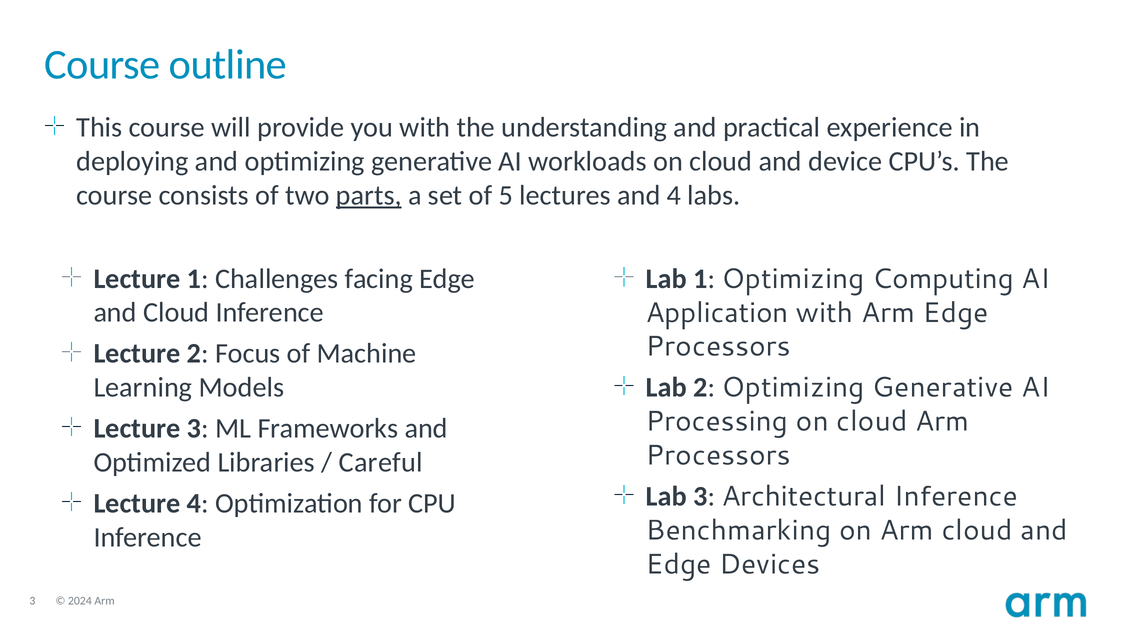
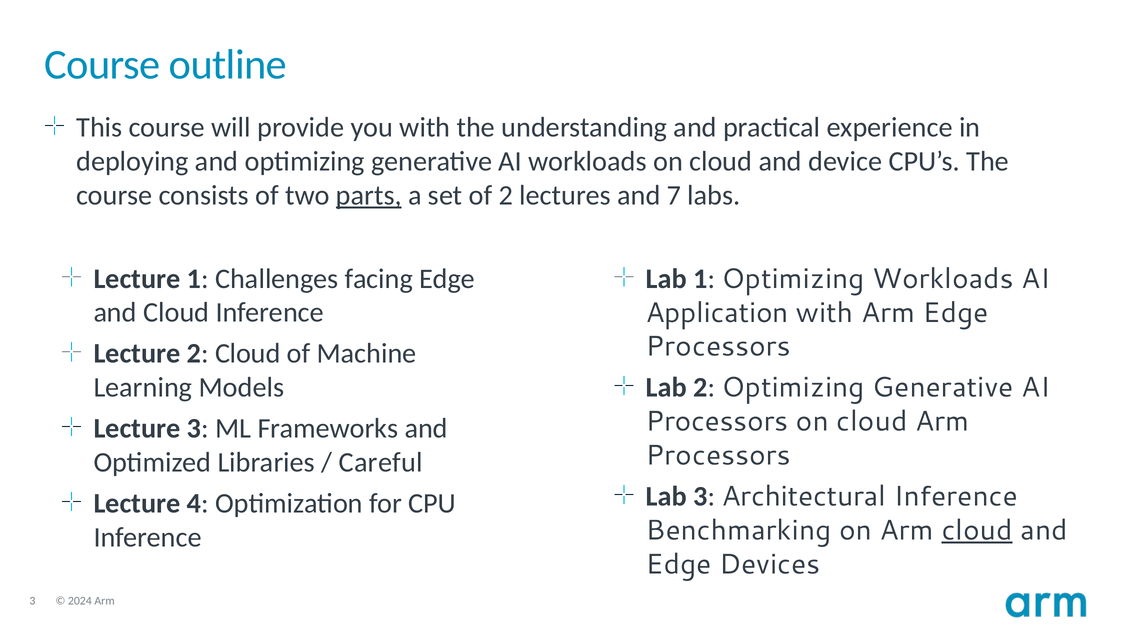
of 5: 5 -> 2 (506, 195)
and 4: 4 -> 7 (674, 195)
Optimizing Computing: Computing -> Workloads (943, 279)
2 Focus: Focus -> Cloud (248, 354)
Processing: Processing -> Processors (717, 422)
cloud underline: none -> present (977, 531)
